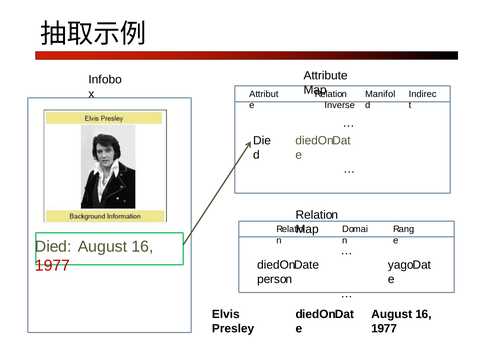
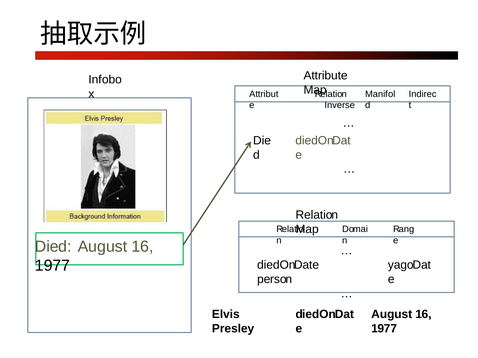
1977 colour: red -> black (53, 266)
